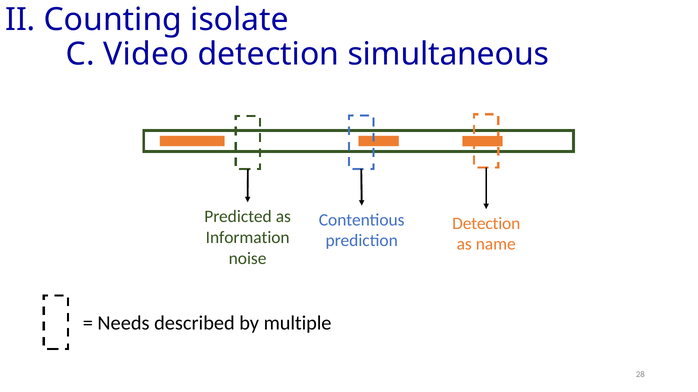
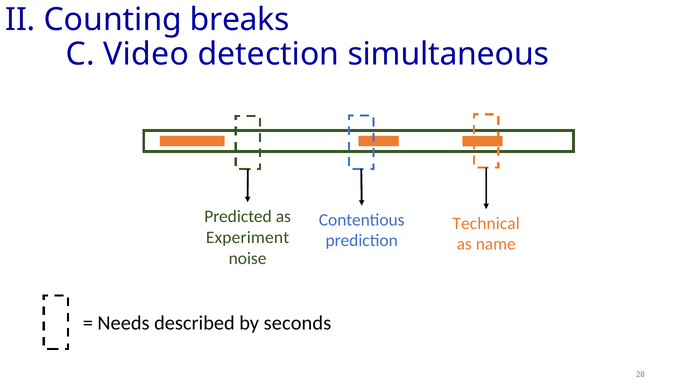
isolate: isolate -> breaks (240, 20)
Detection: Detection -> Technical (486, 224)
Information: Information -> Experiment (248, 238)
multiple: multiple -> seconds (297, 323)
